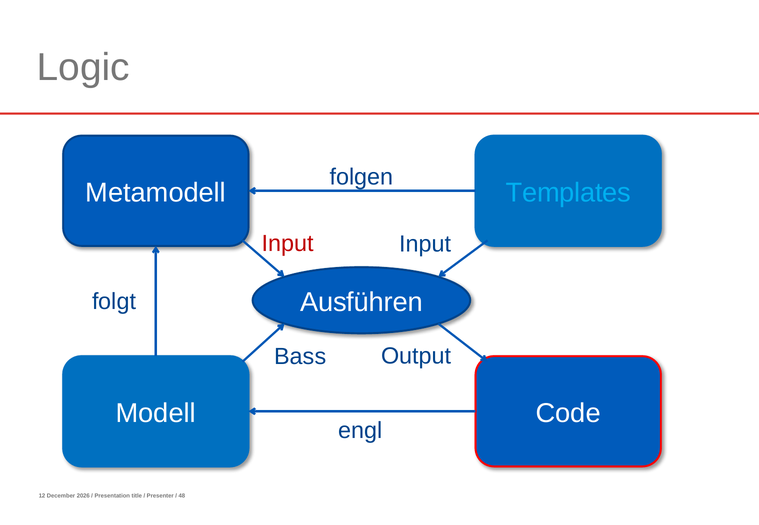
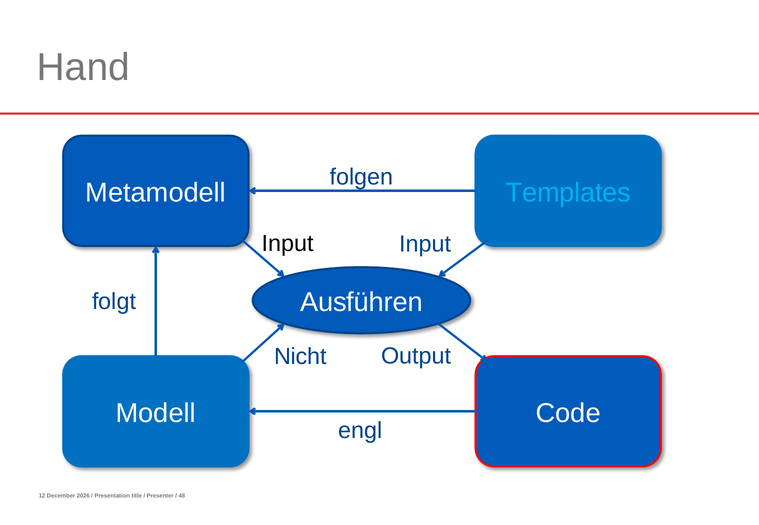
Logic: Logic -> Hand (83, 68)
Input colour: red -> black (288, 244)
Bass: Bass -> Nicht (300, 357)
